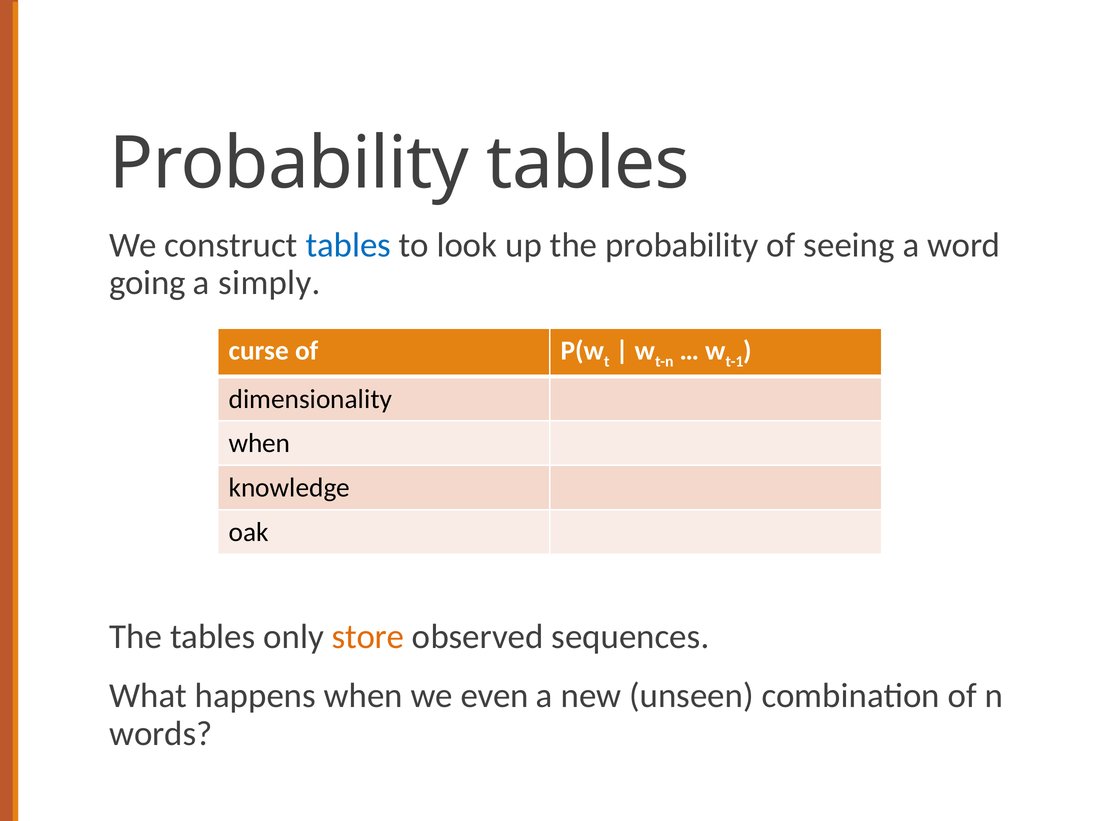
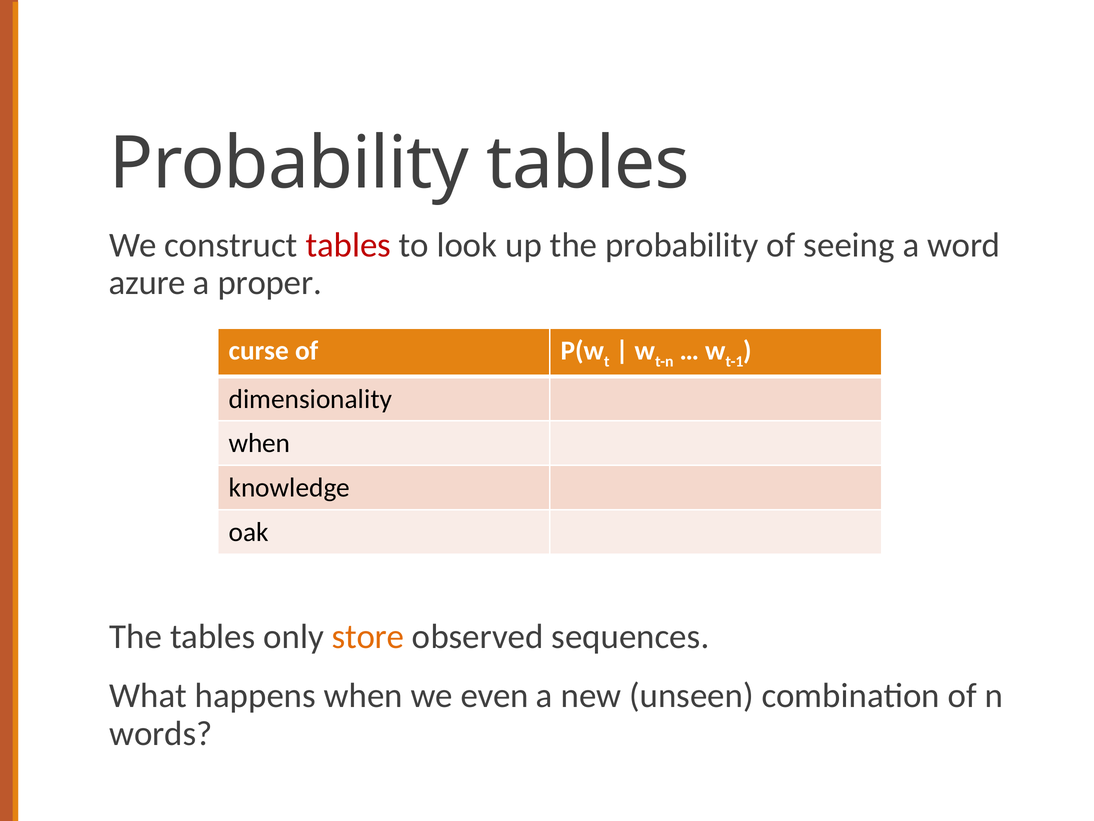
tables colour: blue -> red (348, 245)
going: going -> azure (147, 283)
simply: simply -> proper (270, 283)
